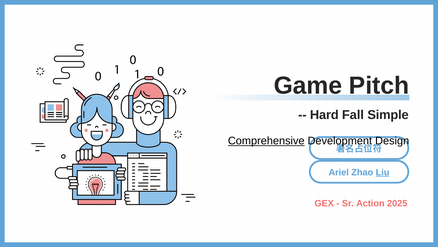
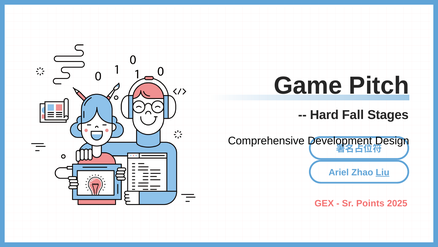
Simple: Simple -> Stages (388, 115)
Comprehensive underline: present -> none (266, 140)
Action: Action -> Points (370, 203)
